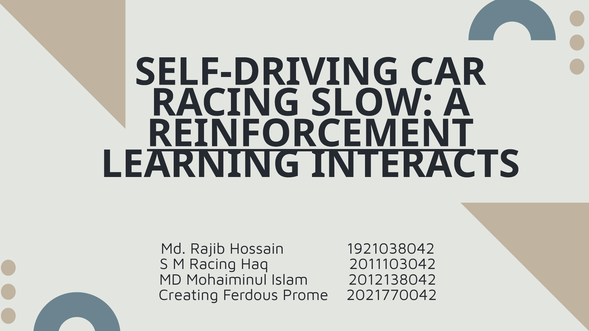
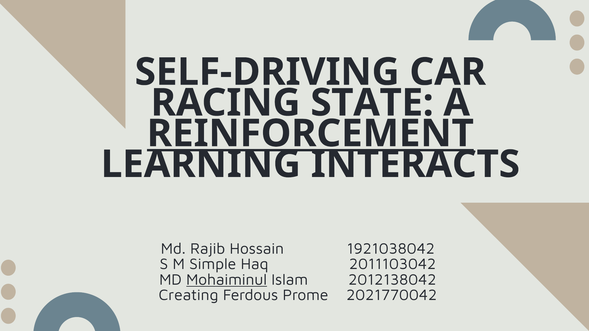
SLOW: SLOW -> STATE (372, 103)
M Racing: Racing -> Simple (213, 264)
Mohaiminul underline: none -> present (227, 280)
